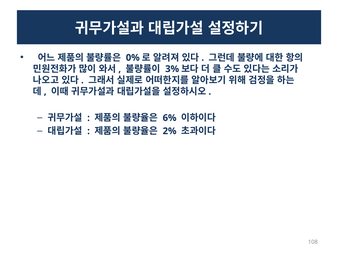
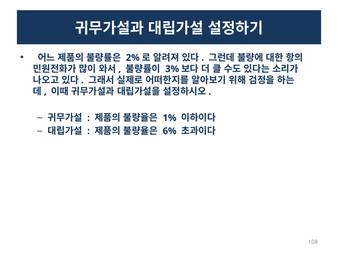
0%: 0% -> 2% (133, 58)
6%: 6% -> 1% (170, 118)
2%: 2% -> 6% (170, 131)
